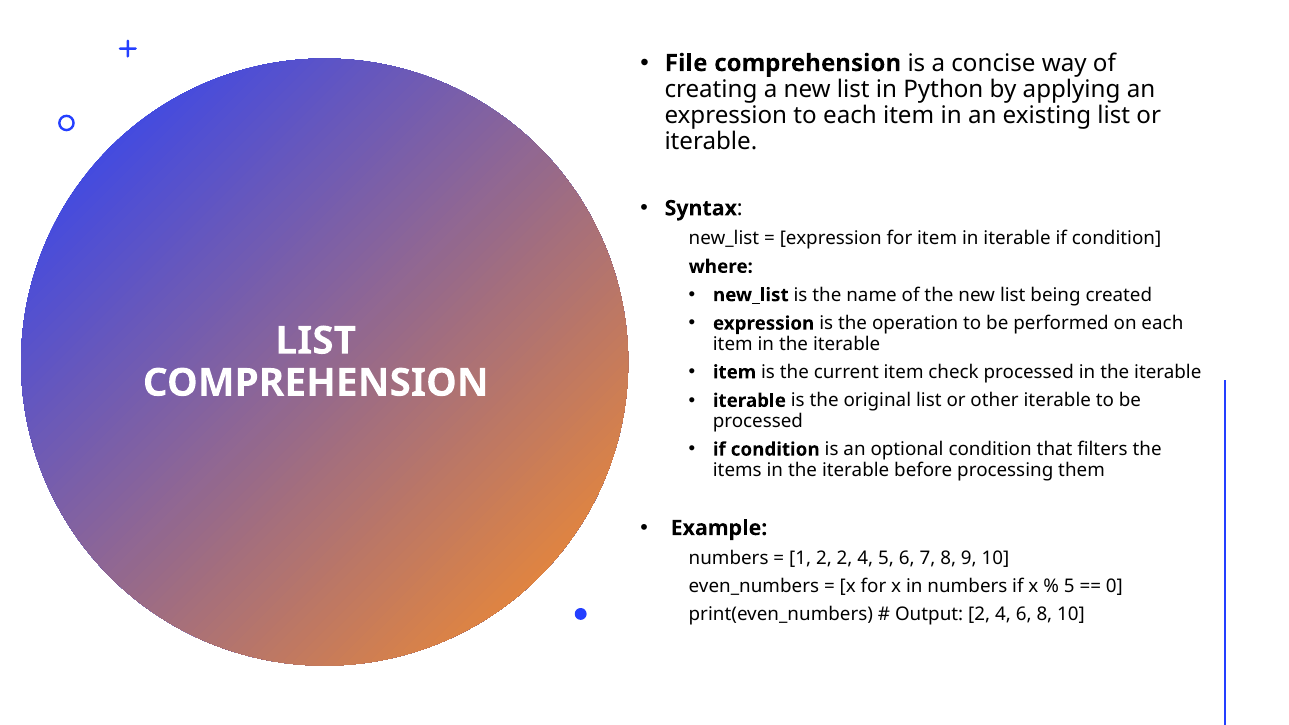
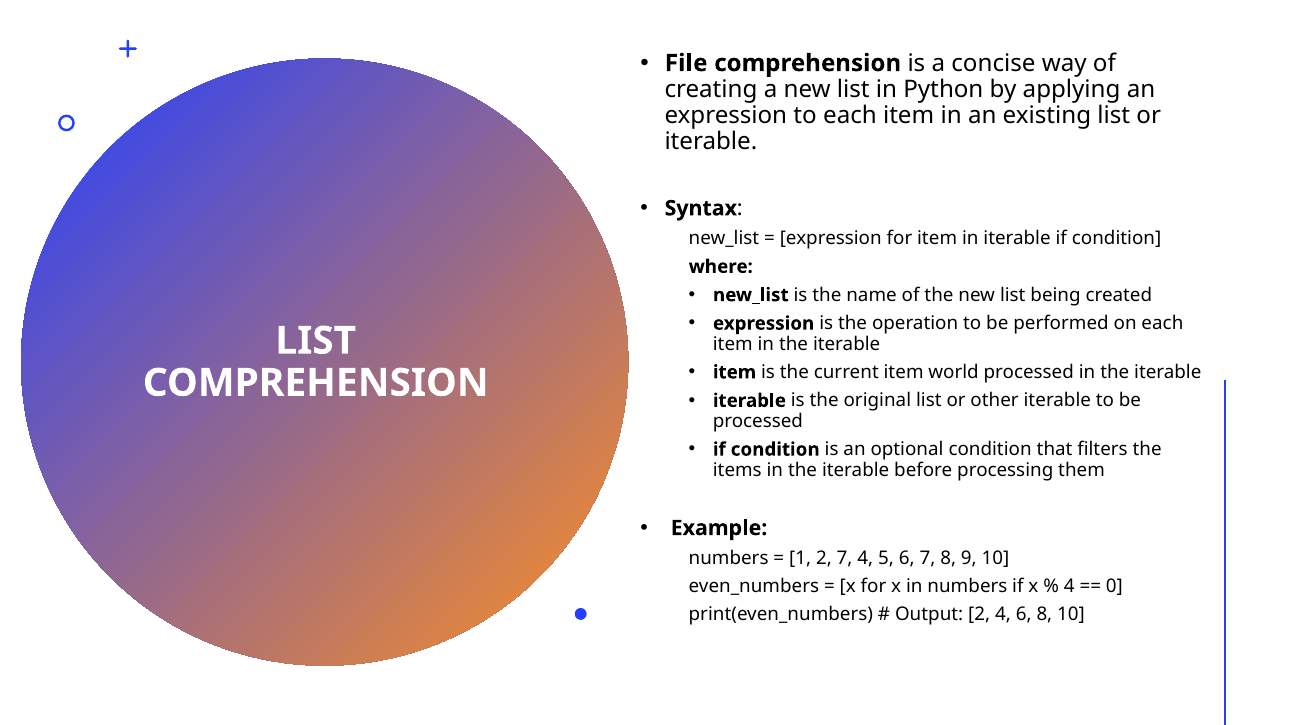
check: check -> world (954, 372)
2 2: 2 -> 7 (845, 558)
5: 5 -> 4 (1069, 586)
